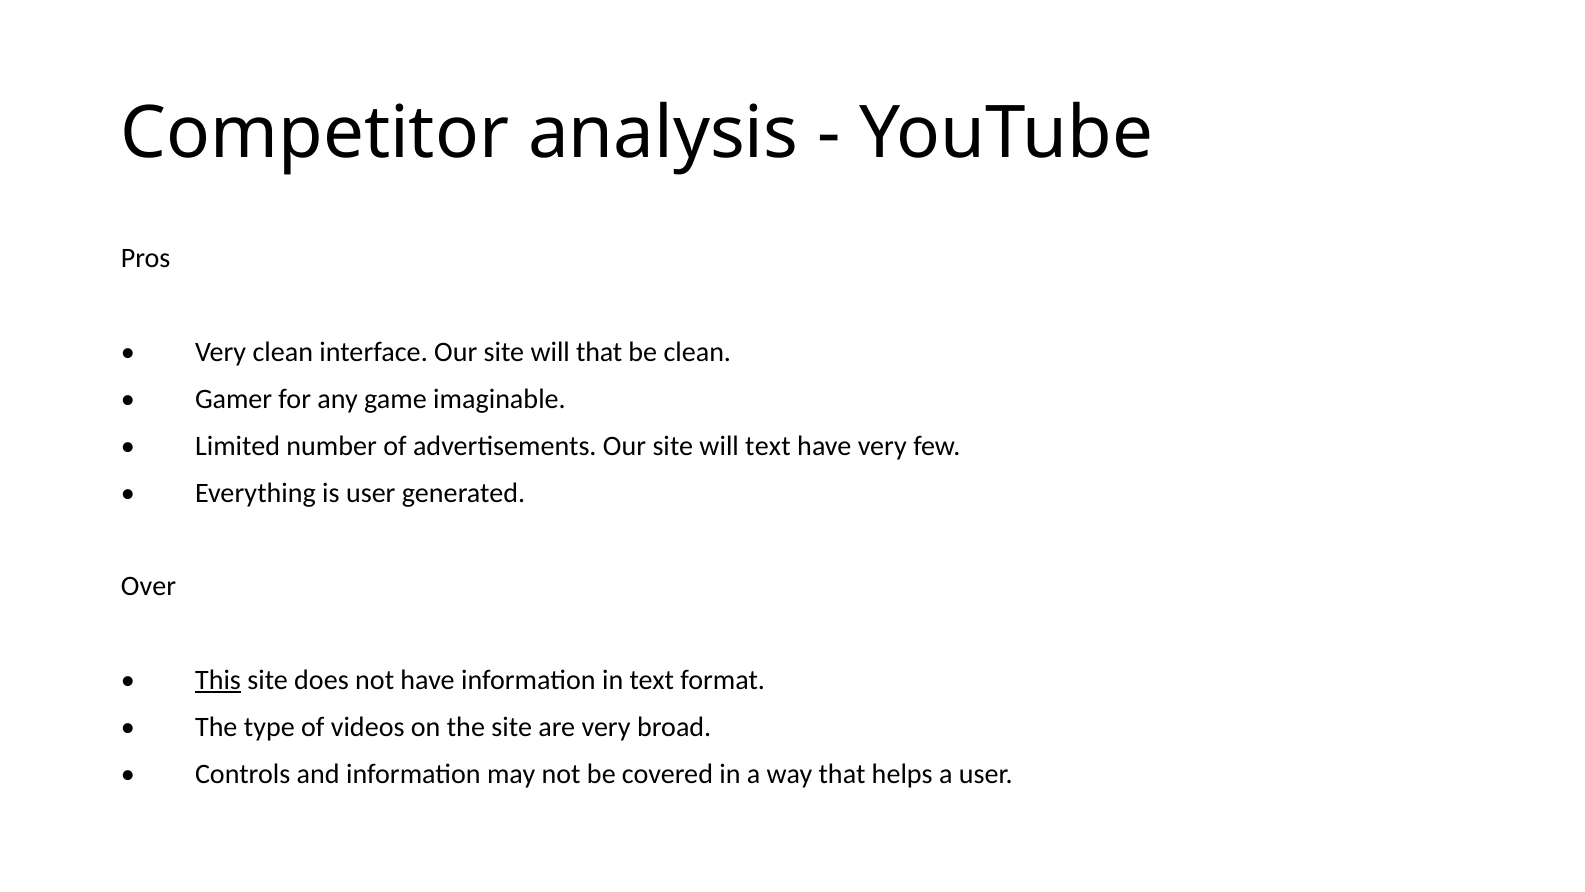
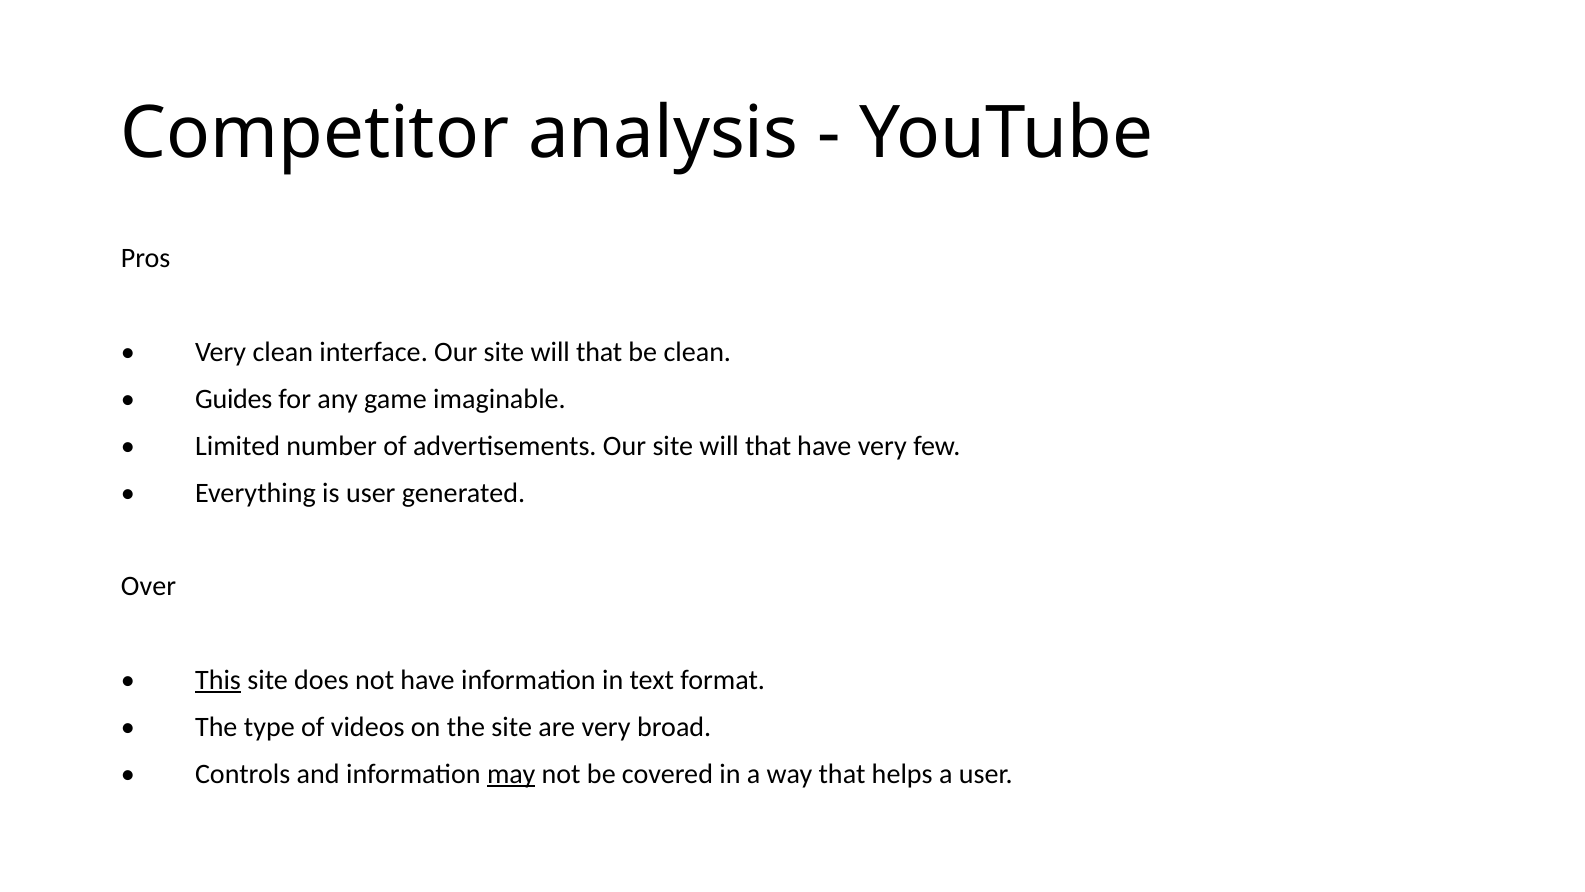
Gamer: Gamer -> Guides (234, 399)
text: text -> that (768, 446)
may underline: none -> present (511, 774)
